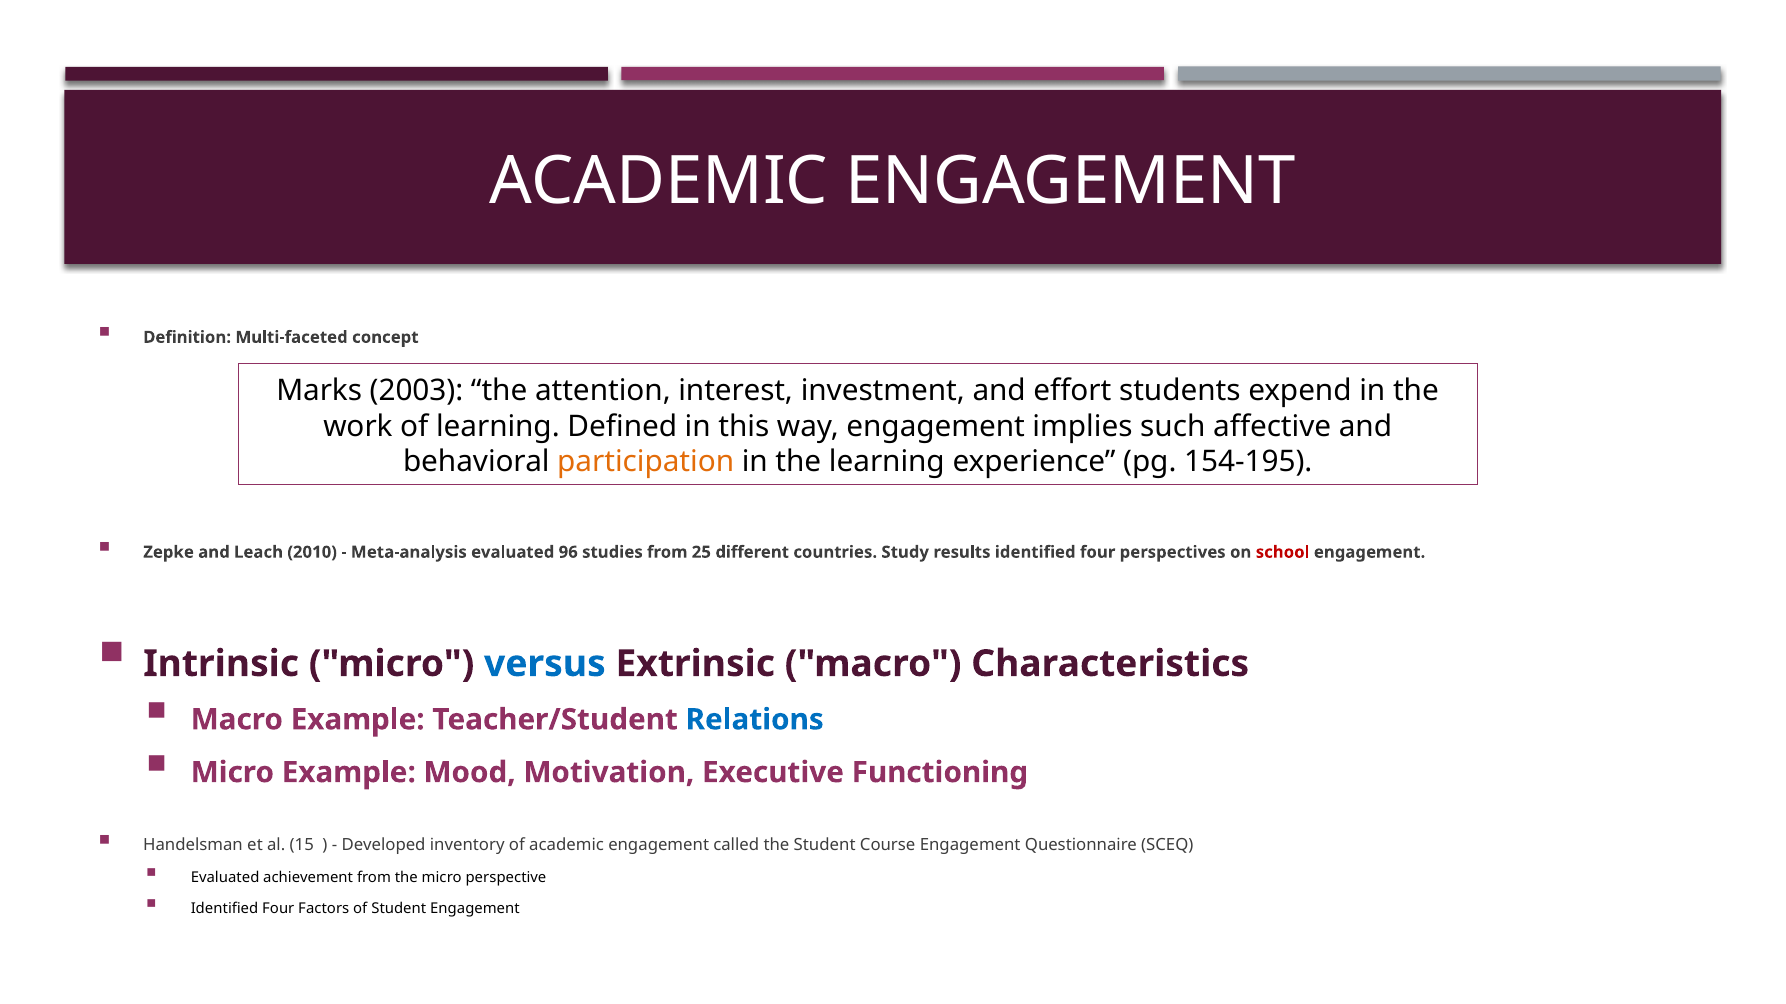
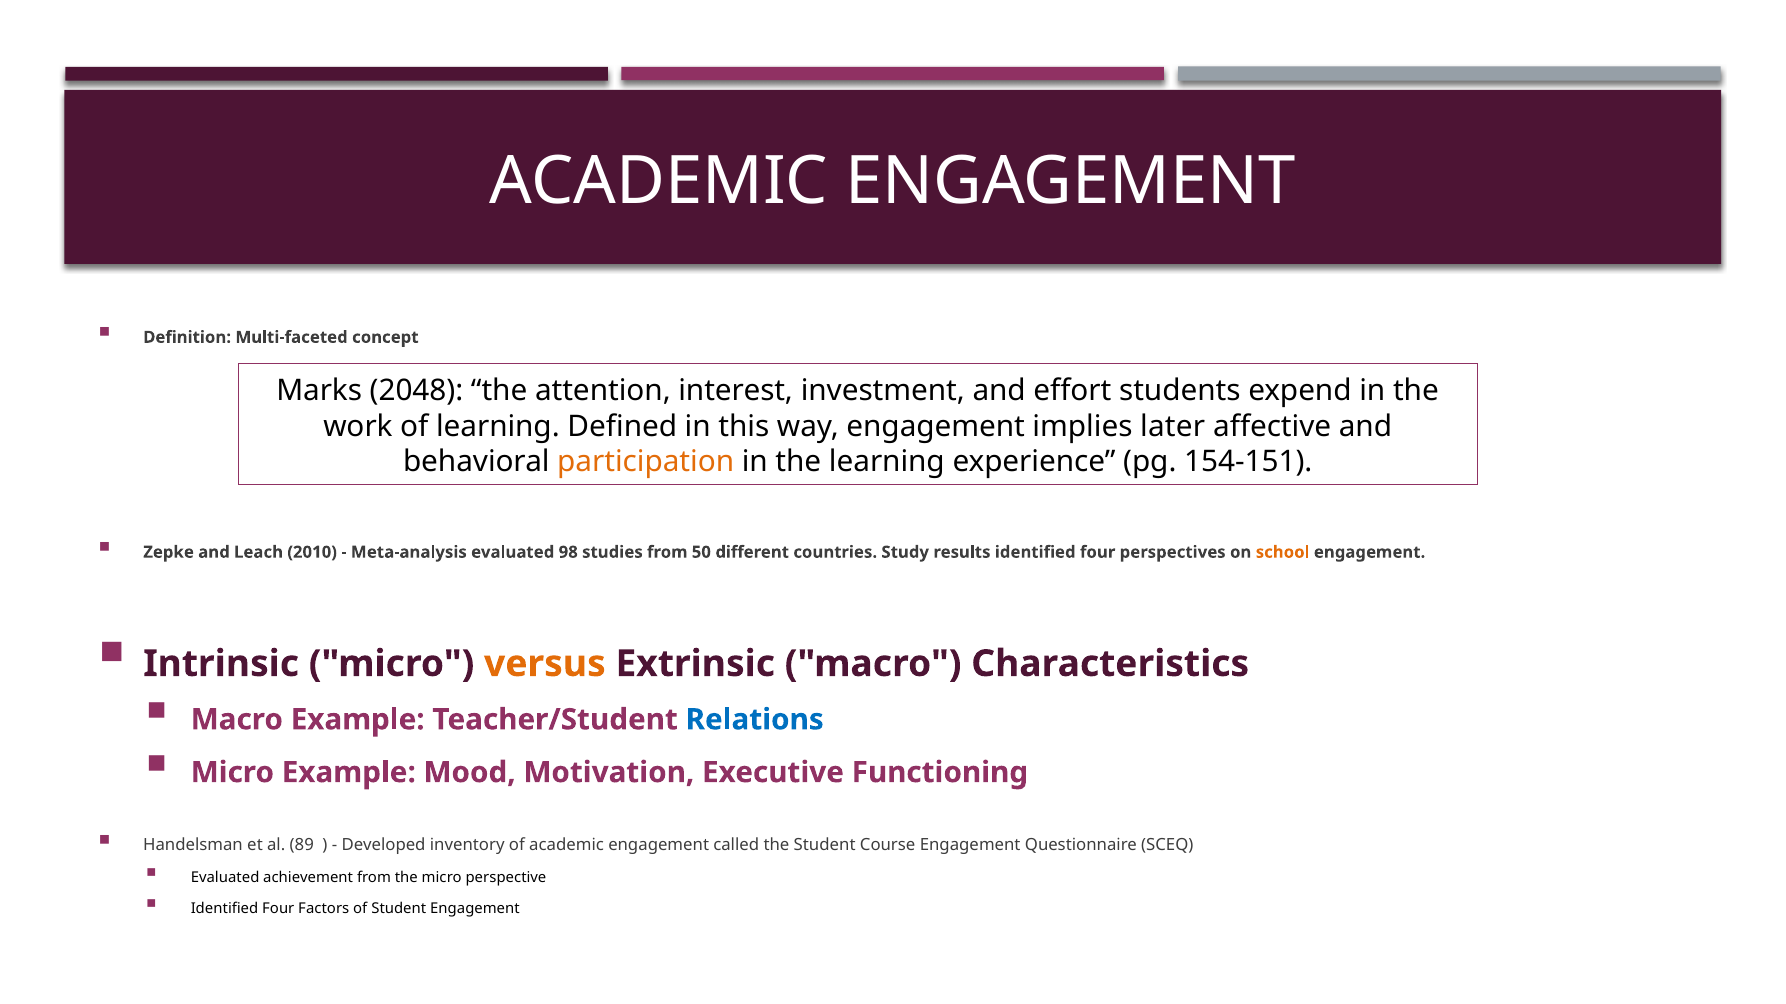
2003: 2003 -> 2048 (416, 391)
such: such -> later (1173, 427)
154-195: 154-195 -> 154-151 (1248, 462)
96: 96 -> 98 (568, 553)
25: 25 -> 50 (701, 553)
school colour: red -> orange (1283, 553)
versus colour: blue -> orange (545, 664)
15: 15 -> 89 (302, 846)
